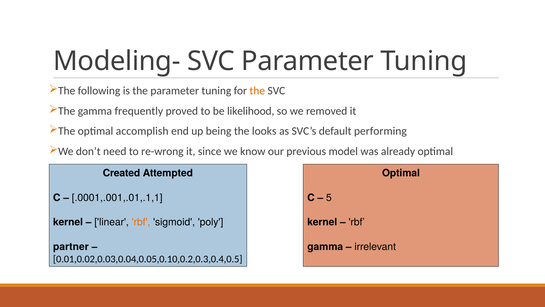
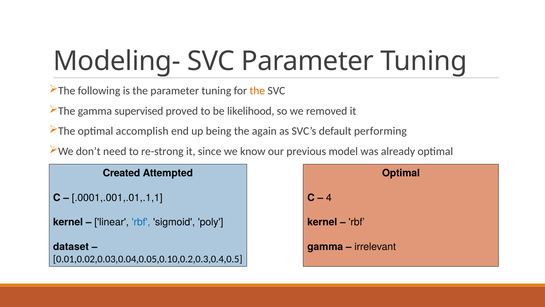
frequently: frequently -> supervised (139, 111)
looks: looks -> again (264, 131)
re-wrong: re-wrong -> re-strong (162, 151)
5: 5 -> 4 (329, 197)
rbf colour: orange -> blue (141, 222)
partner: partner -> dataset (71, 246)
